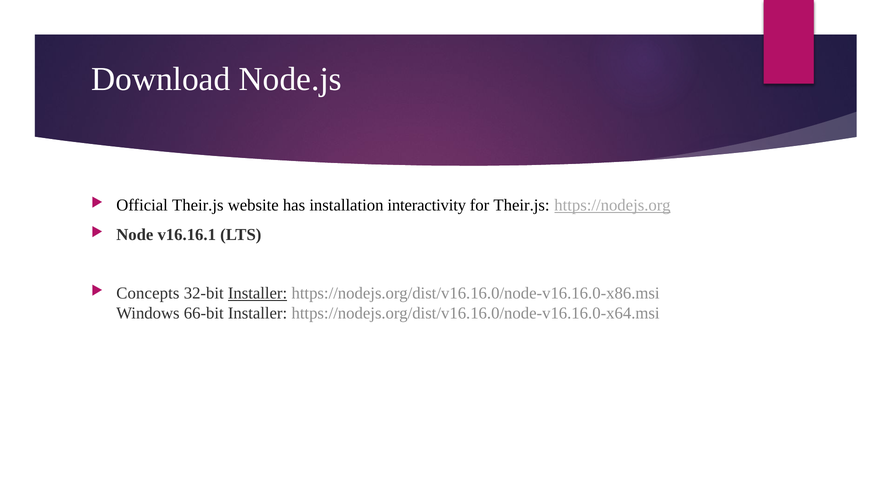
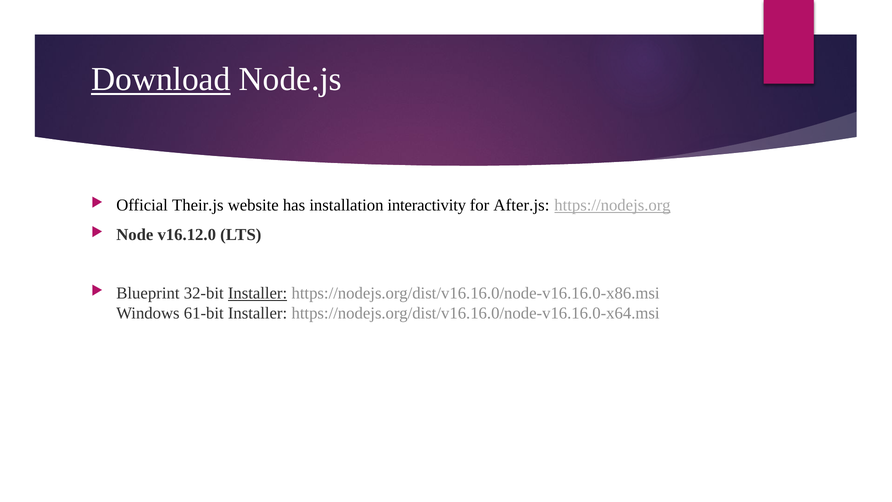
Download underline: none -> present (161, 79)
for Their.js: Their.js -> After.js (521, 205)
v16.16.1: v16.16.1 -> v16.12.0 (187, 234)
Concepts: Concepts -> Blueprint (148, 293)
66-bit: 66-bit -> 61-bit (204, 313)
